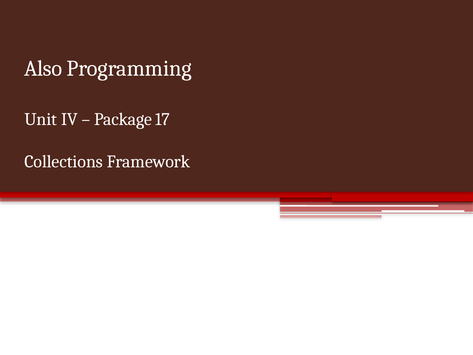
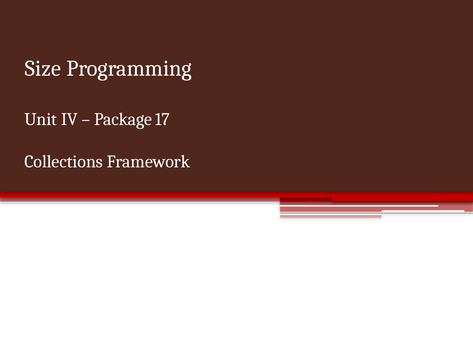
Also: Also -> Size (43, 69)
